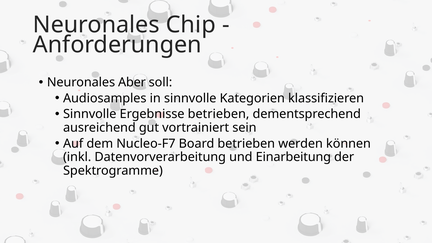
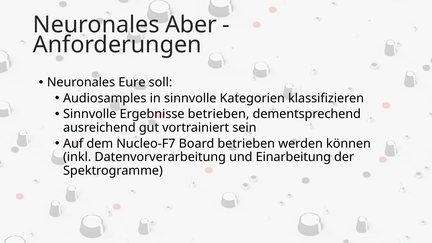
Chip: Chip -> Aber (191, 25)
Aber: Aber -> Eure (132, 82)
